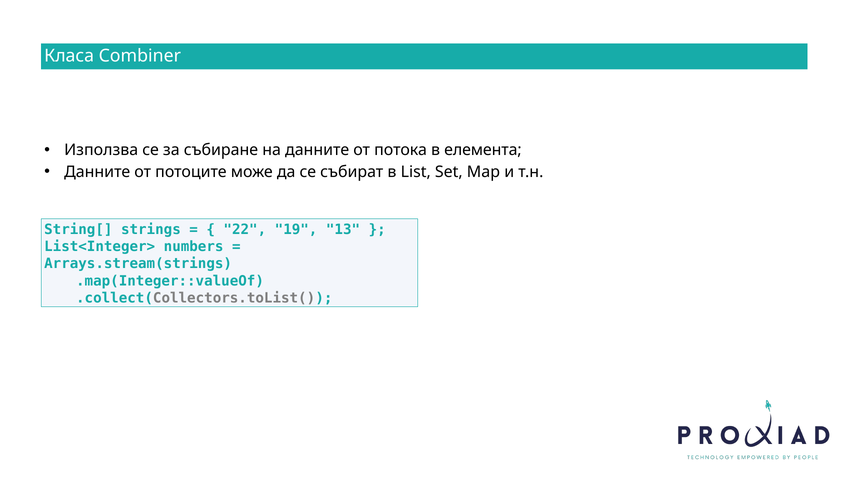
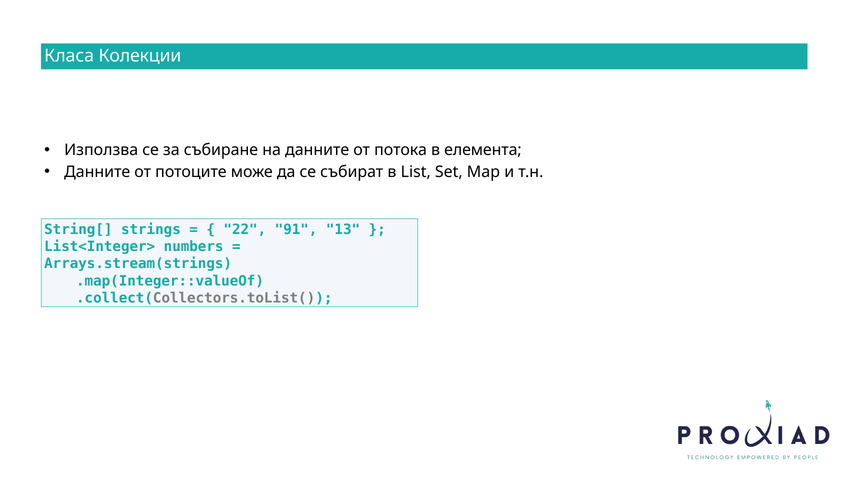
Combiner: Combiner -> Колекции (140, 56)
19: 19 -> 91 (296, 230)
